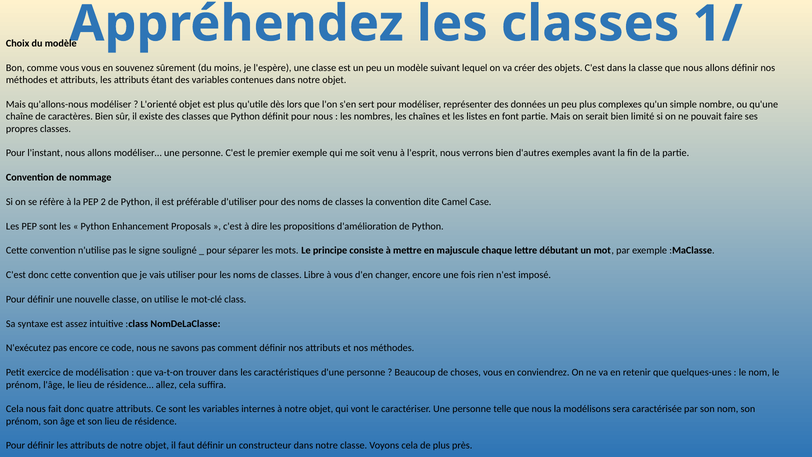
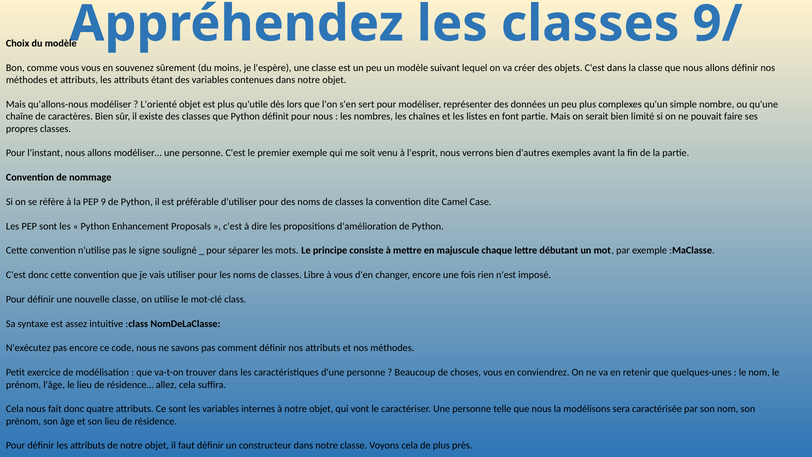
1/: 1/ -> 9/ (718, 24)
2: 2 -> 9 (103, 202)
